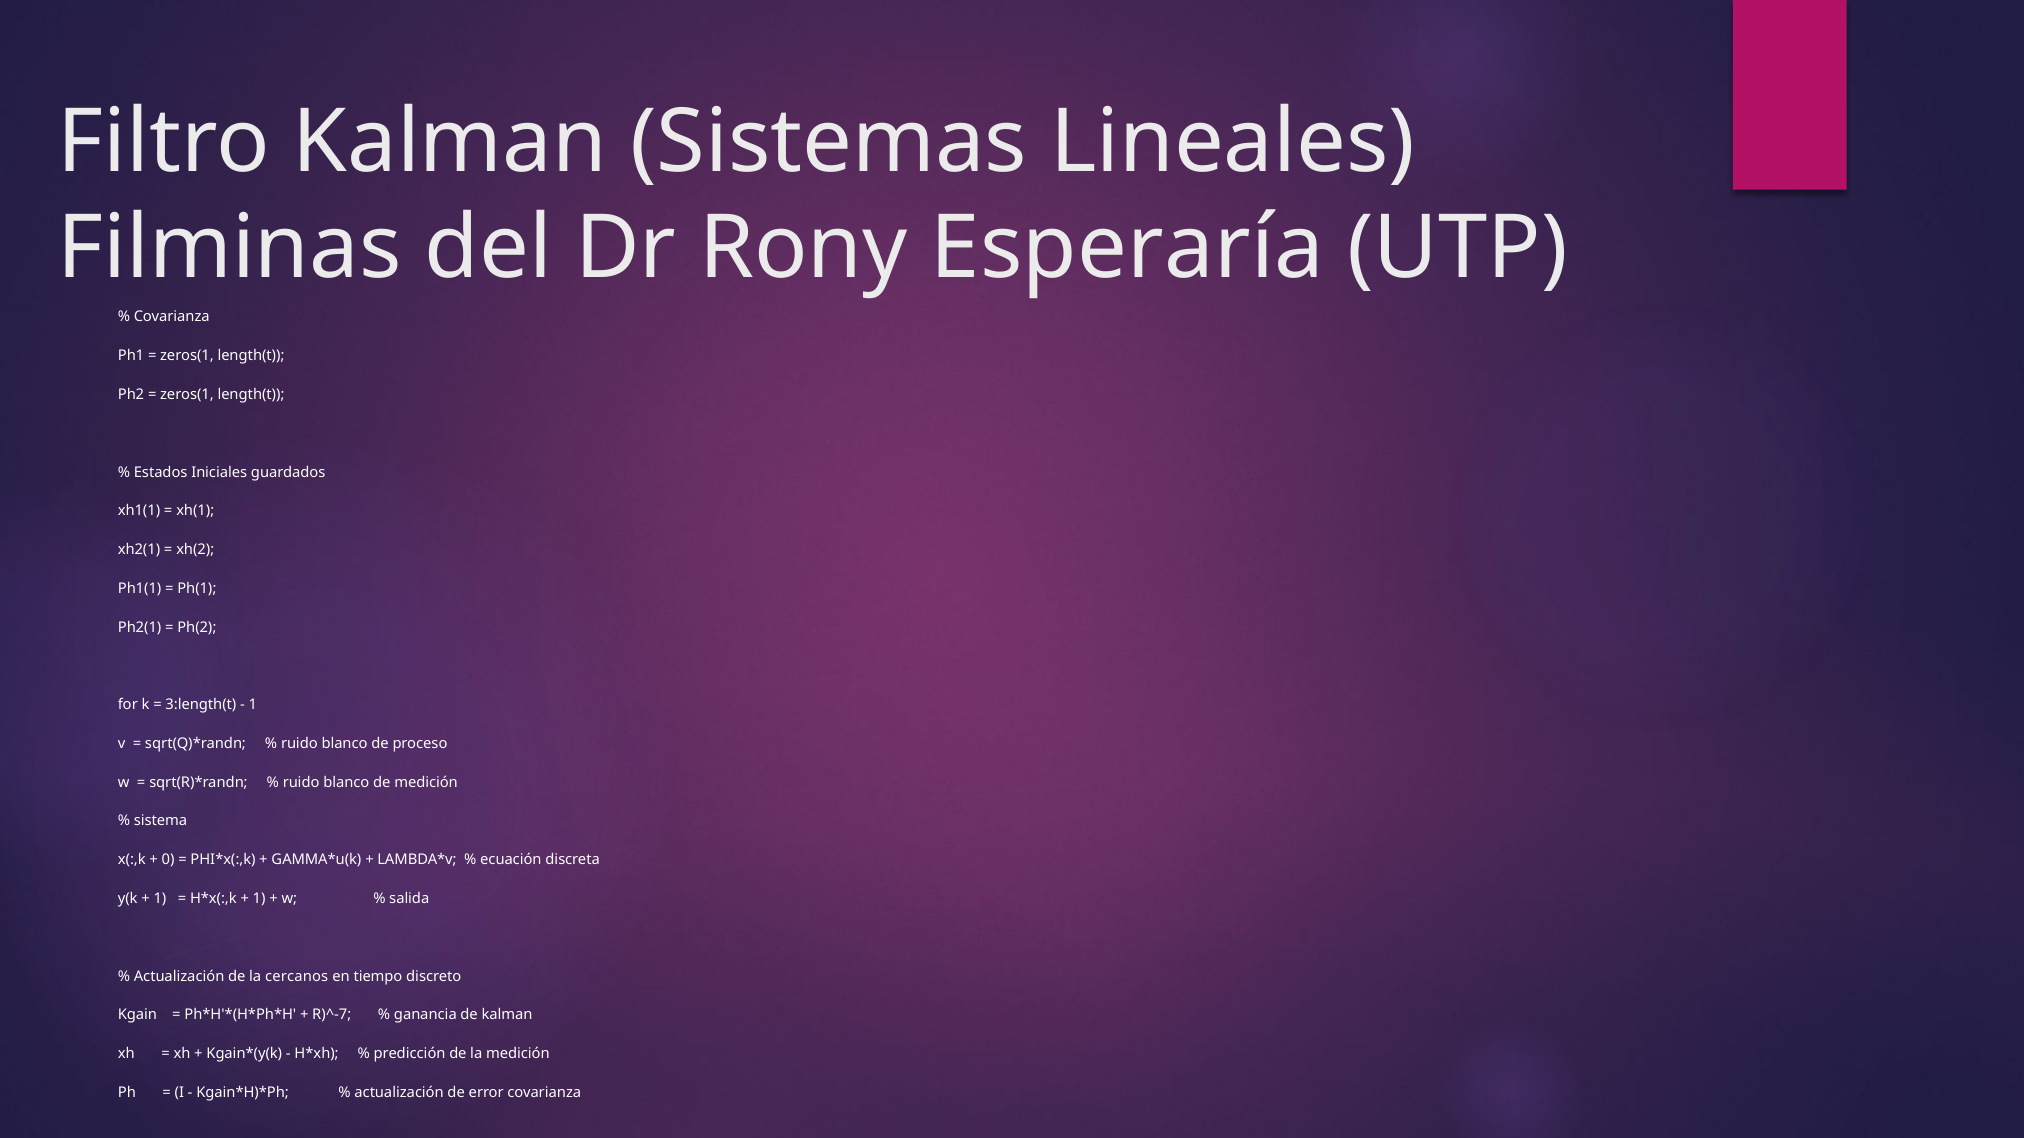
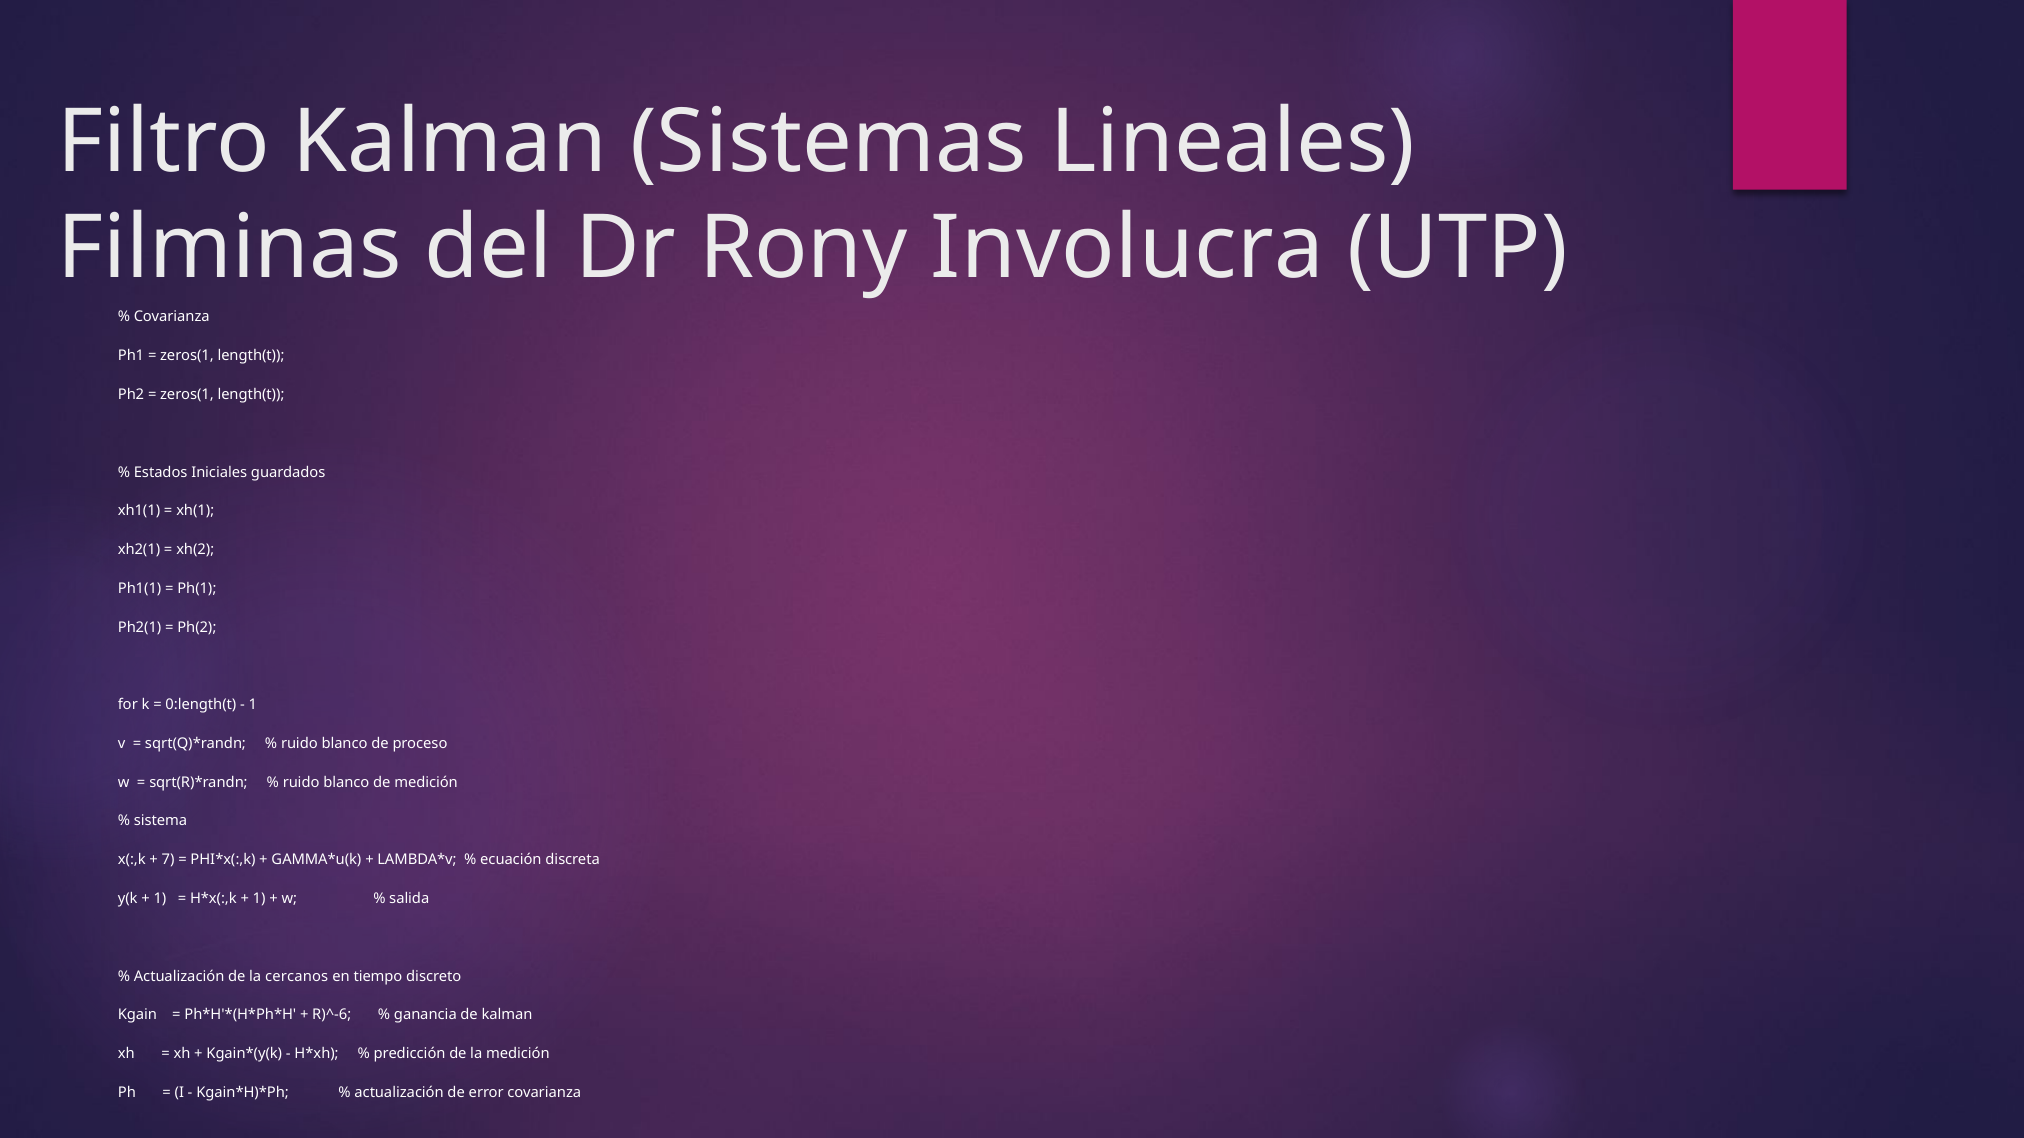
Esperaría: Esperaría -> Involucra (1127, 248)
3:length(t: 3:length(t -> 0:length(t (201, 705)
0: 0 -> 7 (168, 860)
R)^-7: R)^-7 -> R)^-6 (332, 1015)
